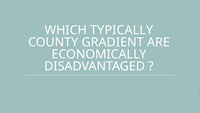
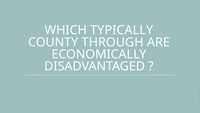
GRADIENT: GRADIENT -> THROUGH (113, 42)
